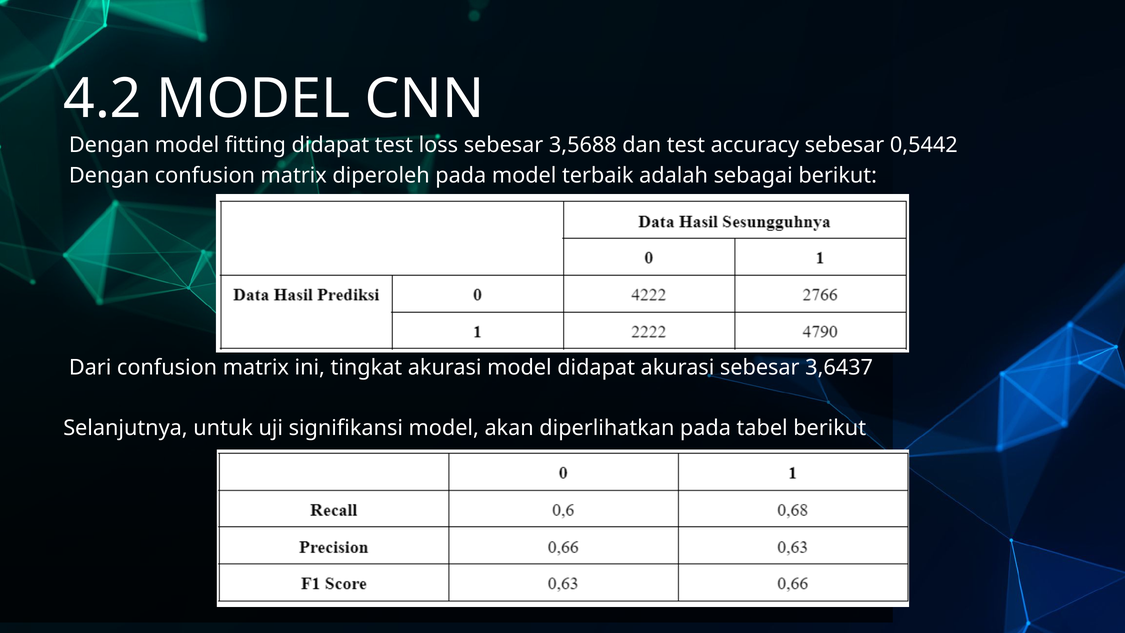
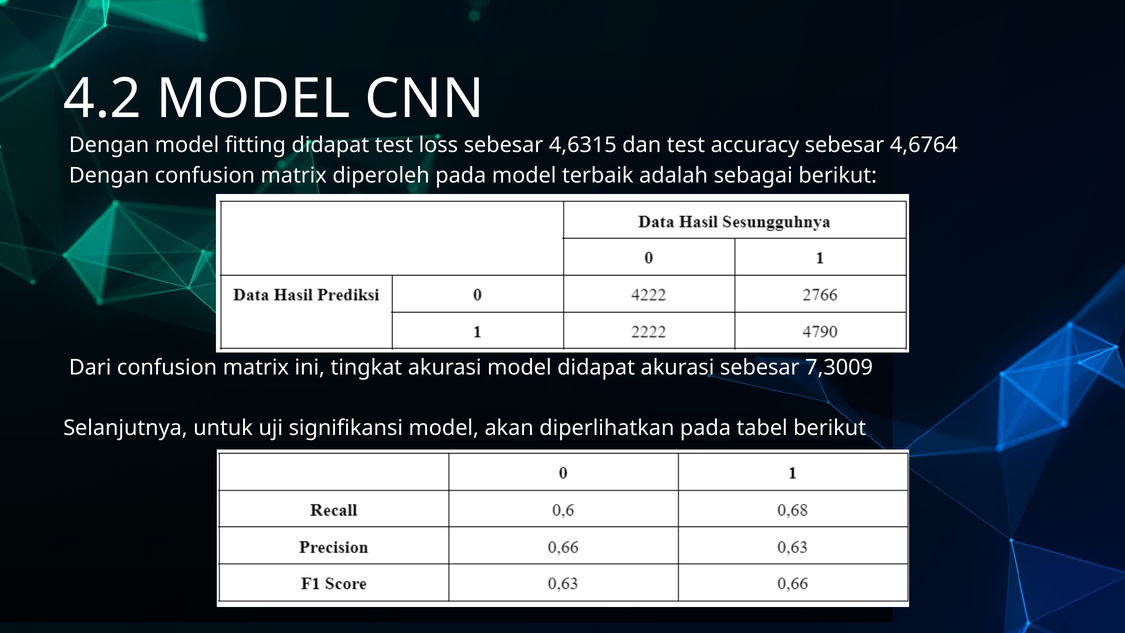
3,5688: 3,5688 -> 4,6315 (583, 145)
0,5442: 0,5442 -> 4,6764 (924, 145)
3,6437: 3,6437 -> 7,3009 (839, 367)
